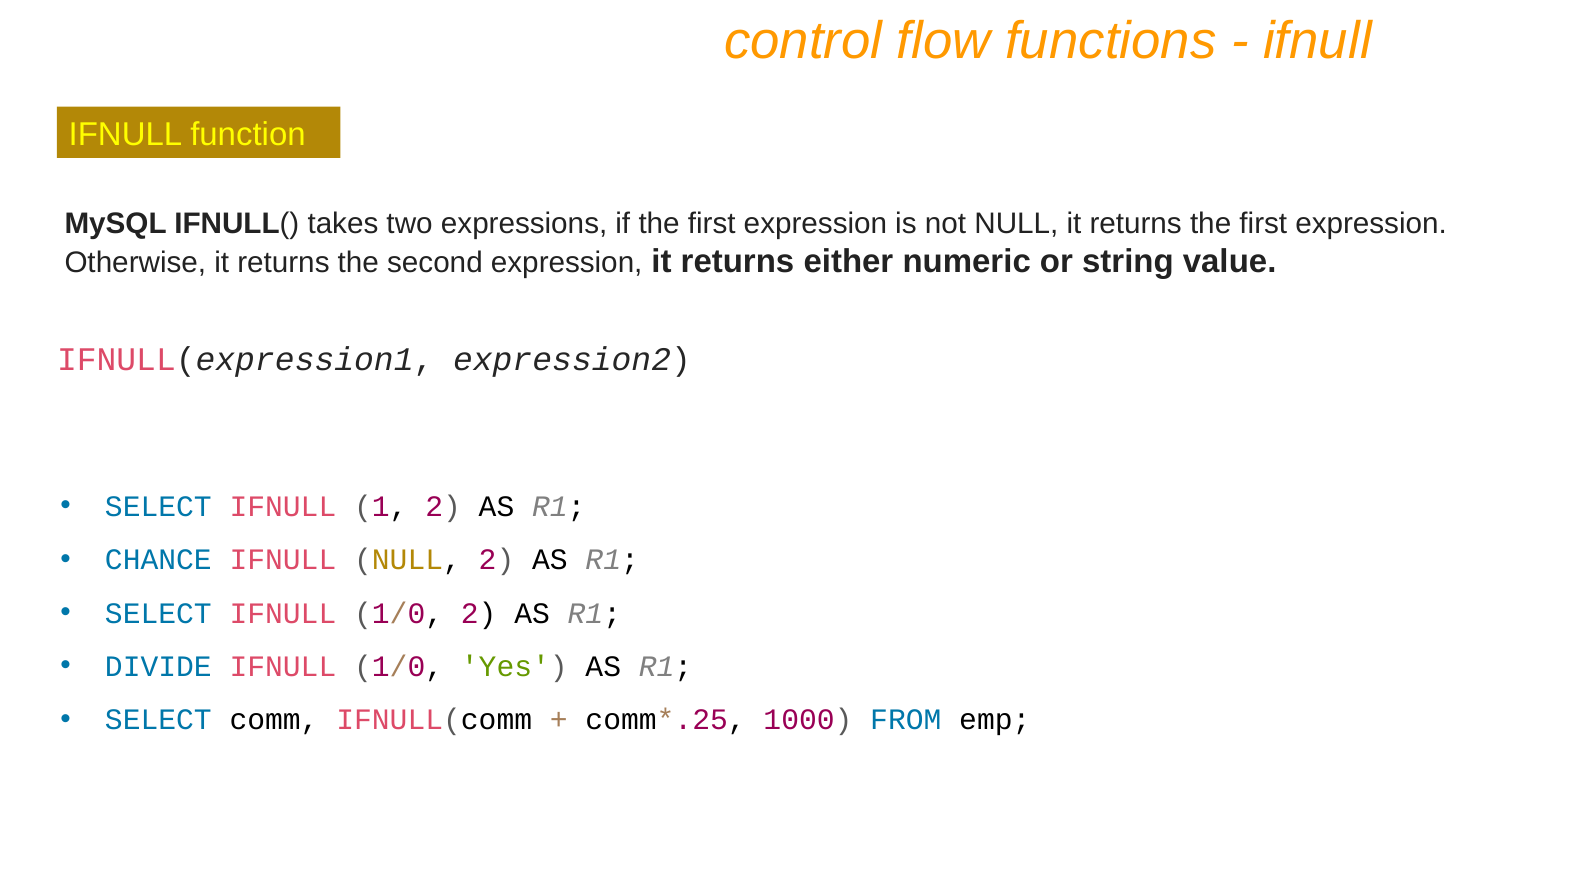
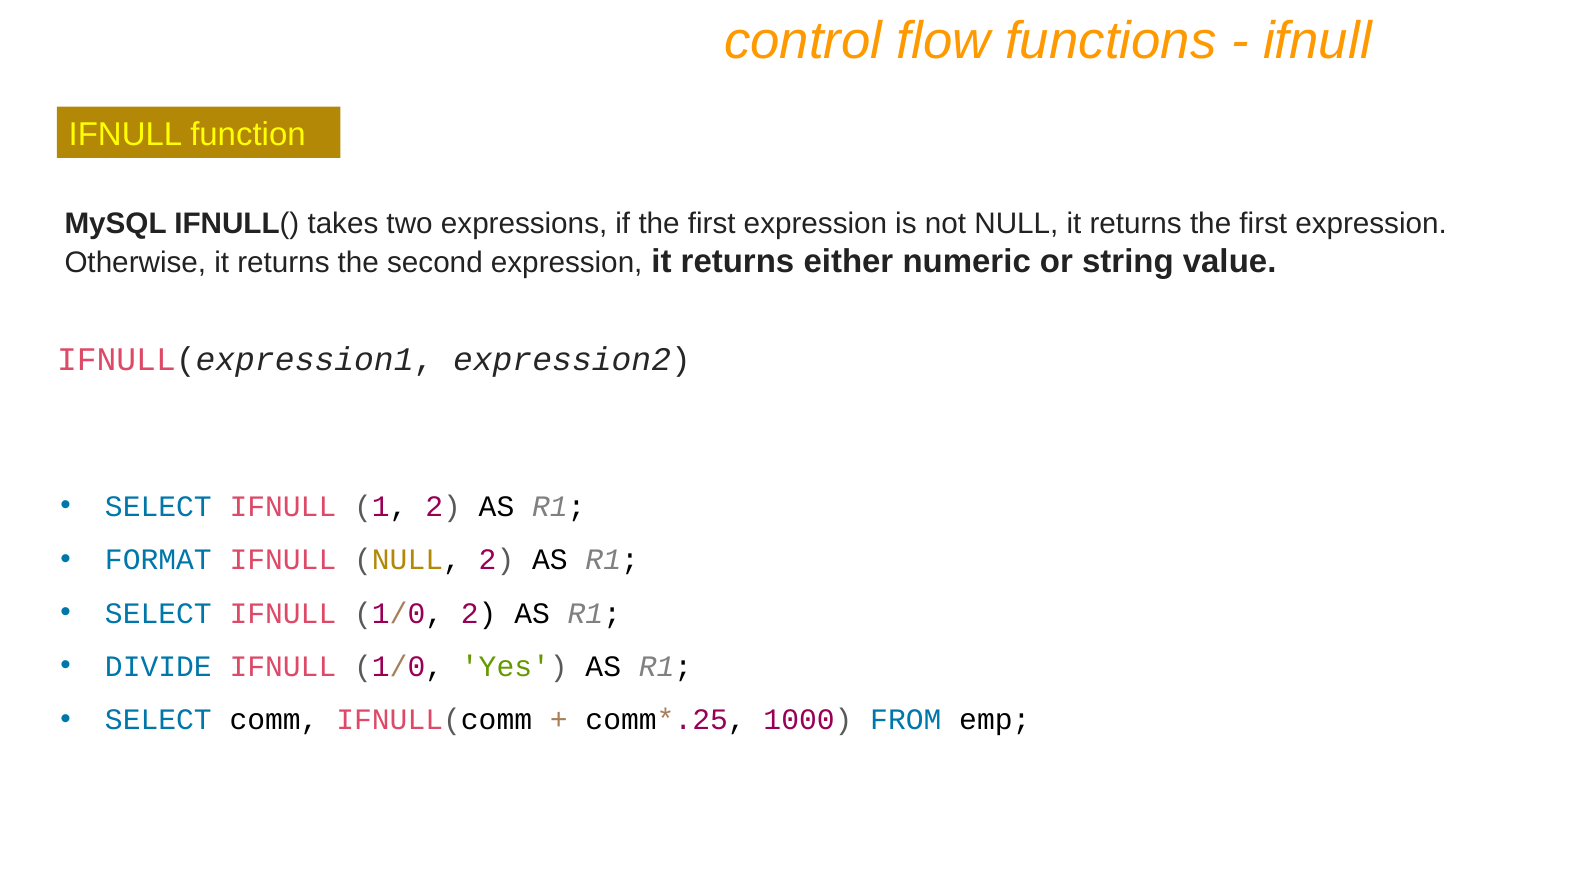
CHANCE: CHANCE -> FORMAT (158, 560)
